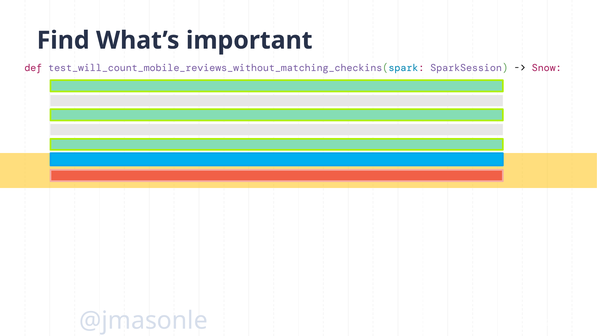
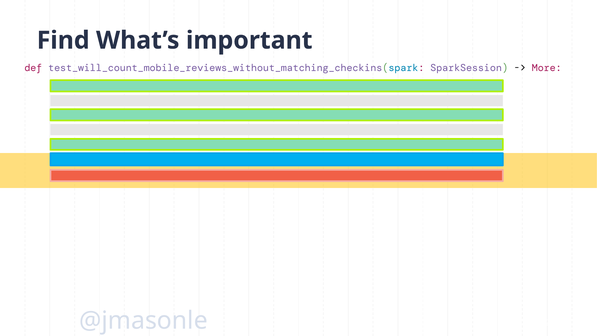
Snow: Snow -> More (547, 68)
